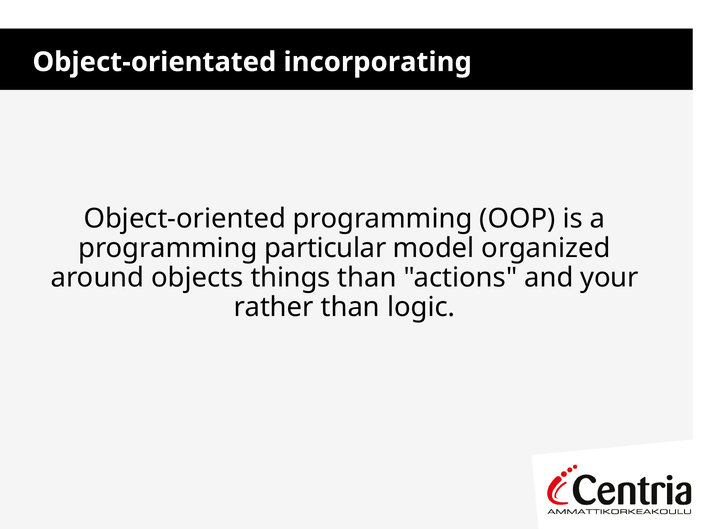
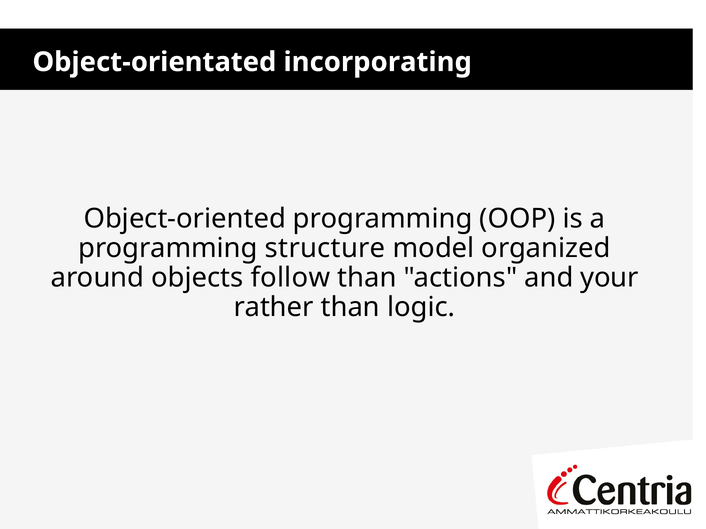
particular: particular -> structure (325, 248)
things: things -> follow (290, 278)
